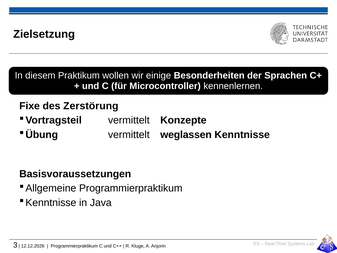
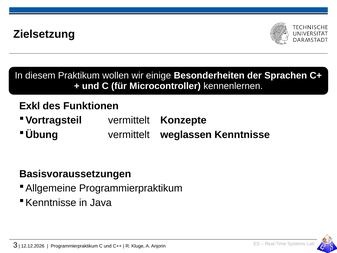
Fixe: Fixe -> Exkl (30, 106)
Zerstörung: Zerstörung -> Funktionen (91, 106)
